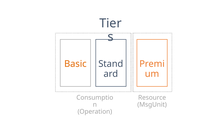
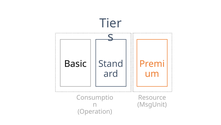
Basic colour: orange -> black (75, 63)
